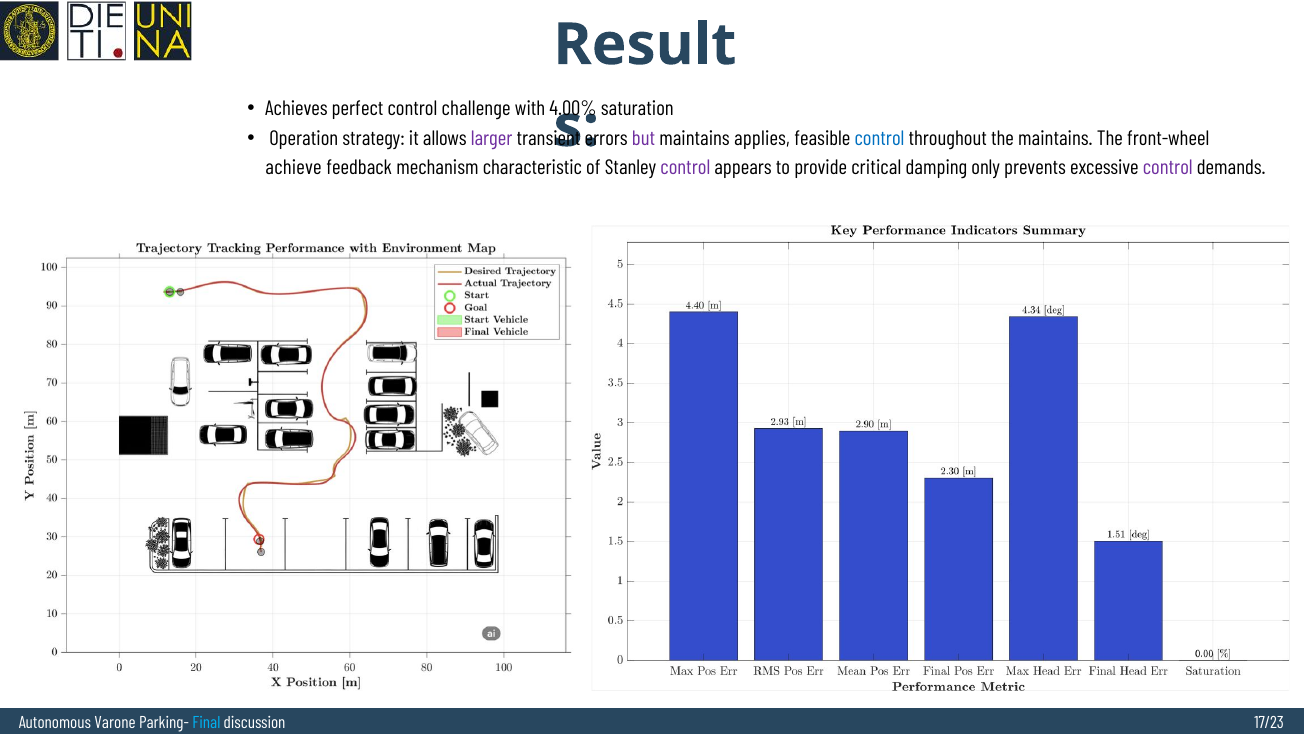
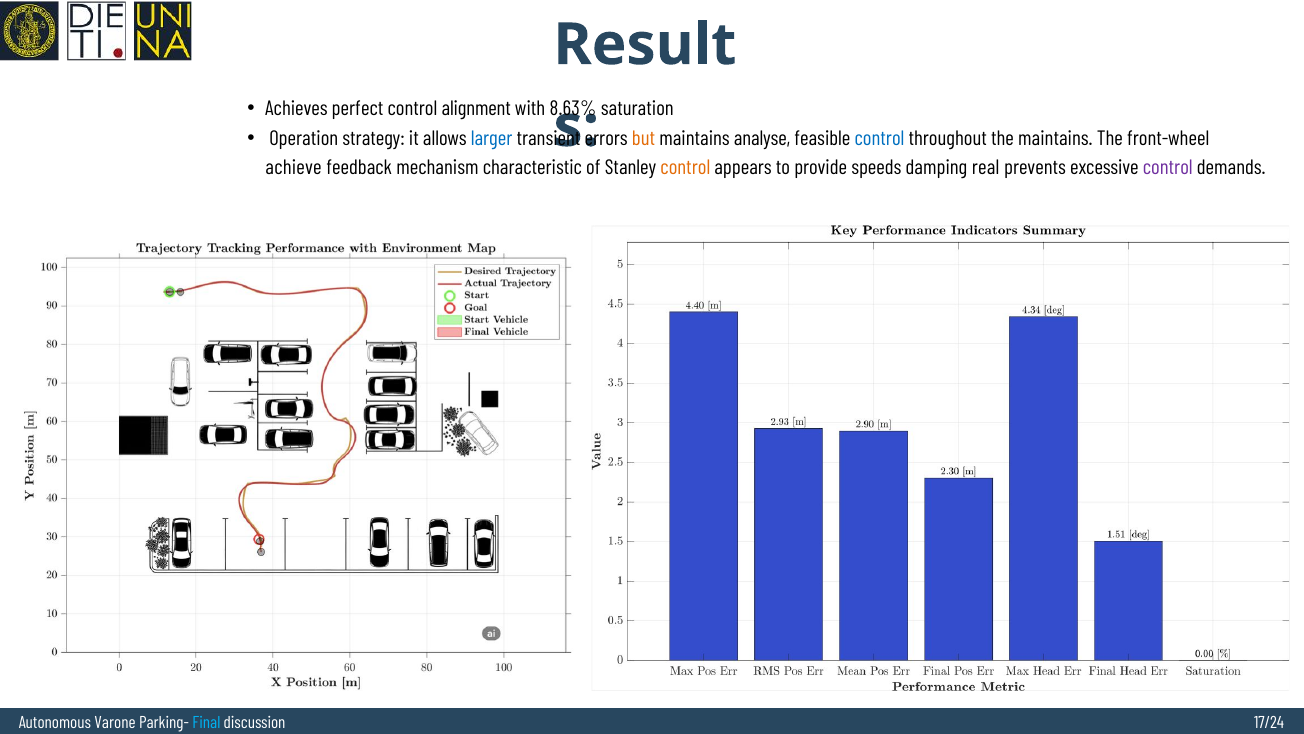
challenge: challenge -> alignment (476, 109)
4.00%: 4.00% -> 8.63% (573, 109)
larger colour: purple -> blue (492, 138)
but colour: purple -> orange (644, 138)
applies: applies -> analyse (762, 138)
control colour: purple -> orange (685, 167)
critical: critical -> speeds (876, 167)
only: only -> real (986, 167)
17/23: 17/23 -> 17/24 (1269, 722)
